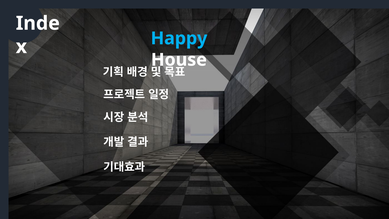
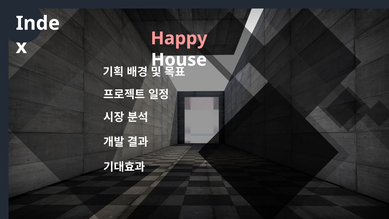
Happy colour: light blue -> pink (179, 38)
